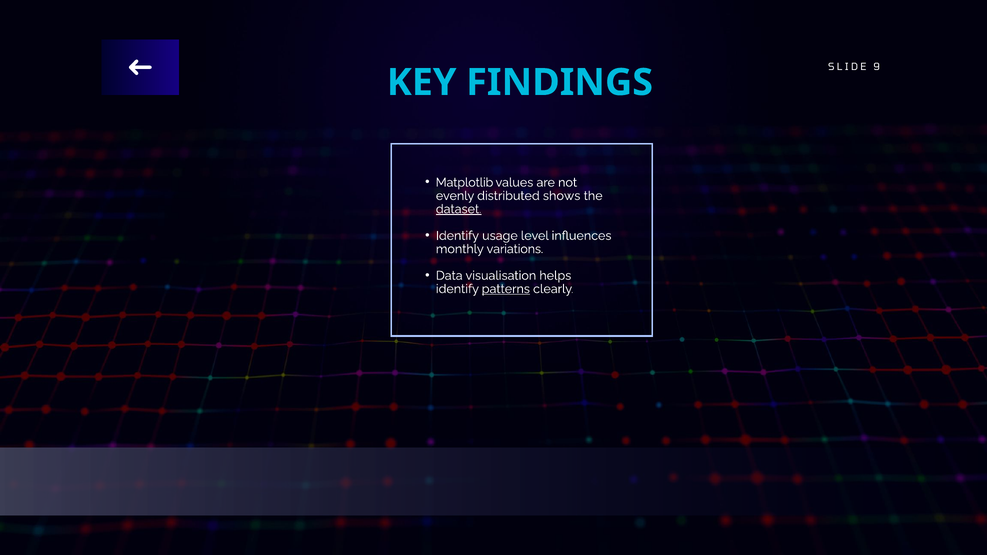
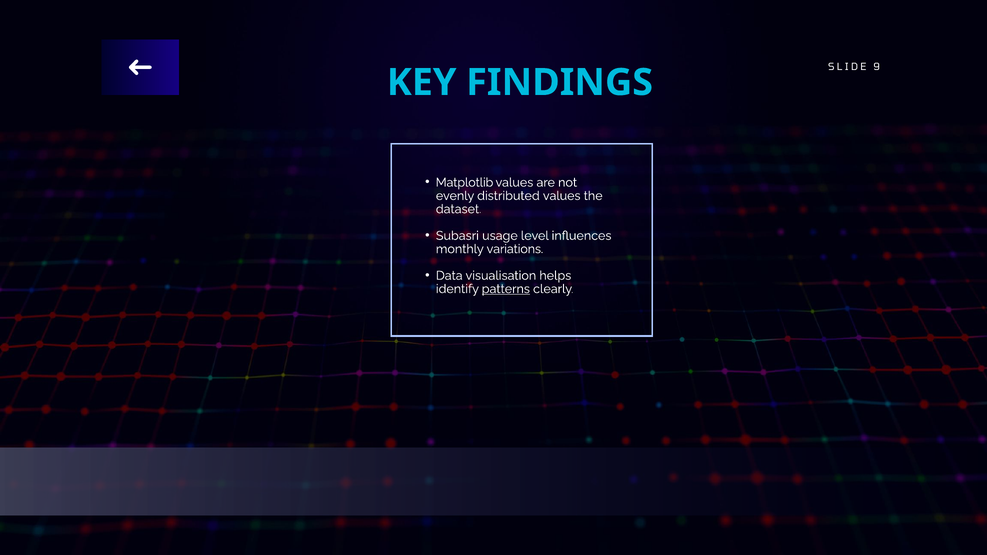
distributed shows: shows -> values (562, 196)
dataset underline: present -> none (459, 209)
Identify: Identify -> Subasri (457, 236)
